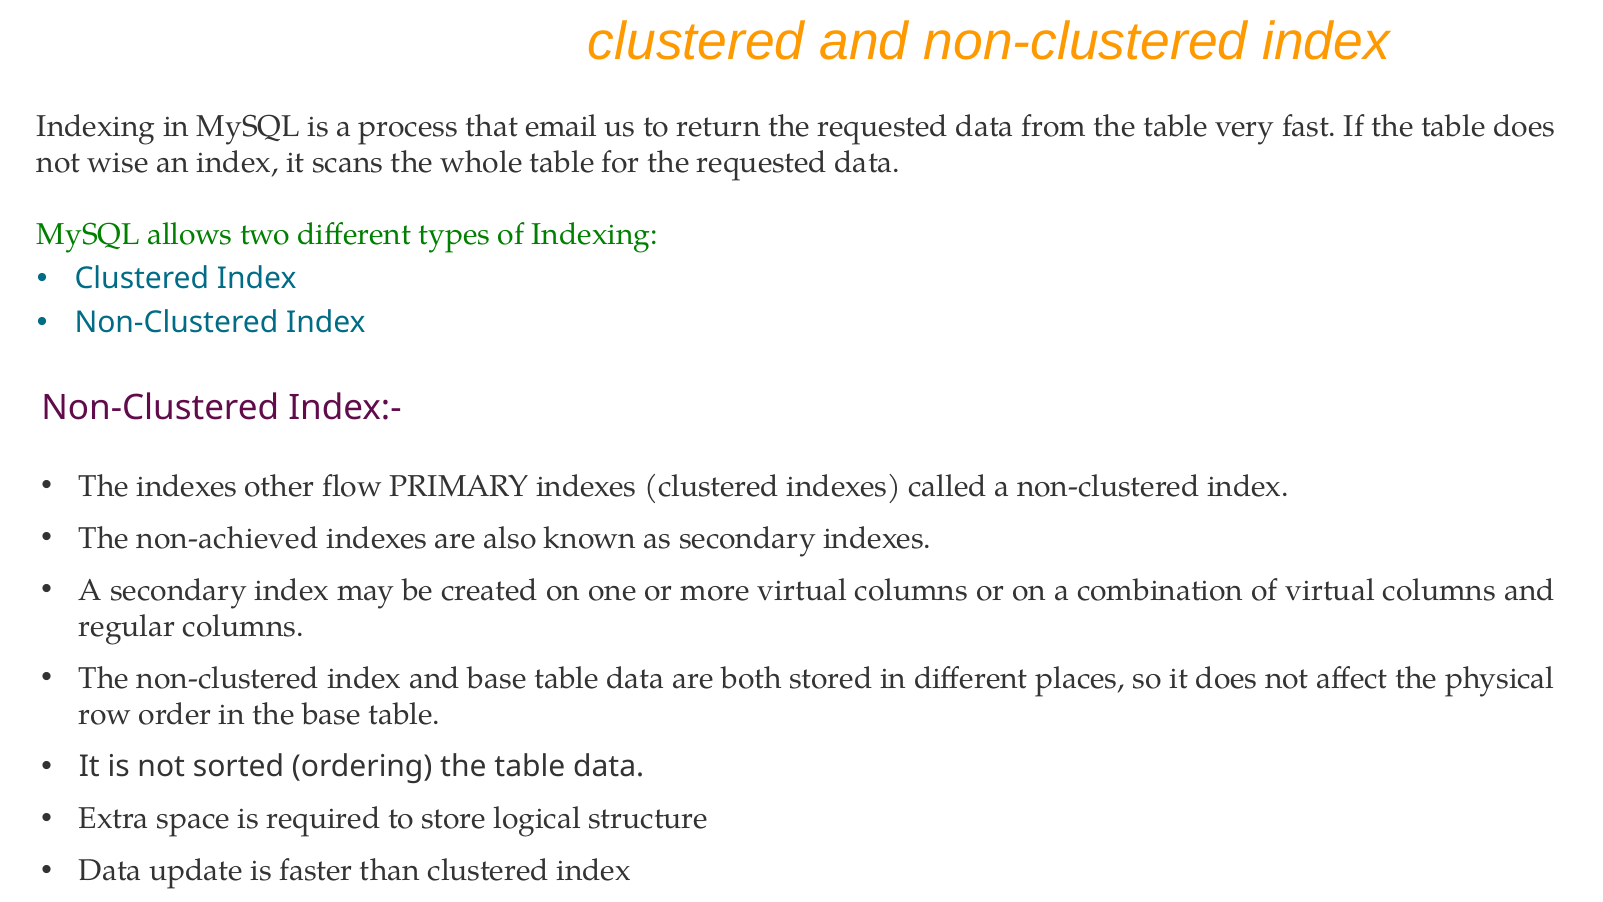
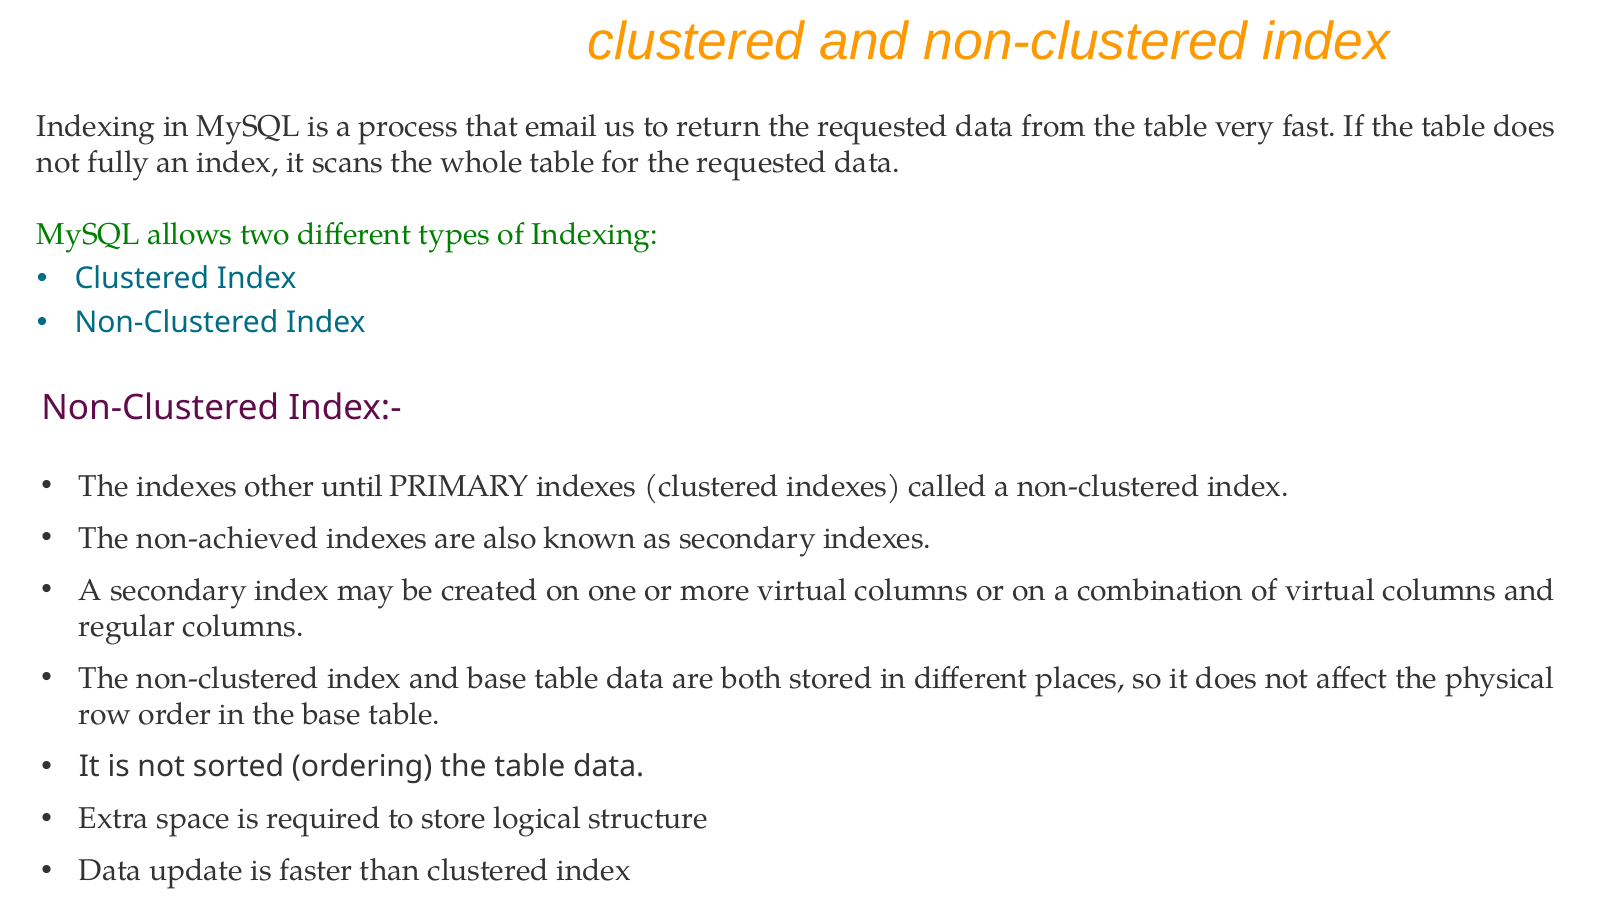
wise: wise -> fully (119, 163)
flow: flow -> until (352, 486)
